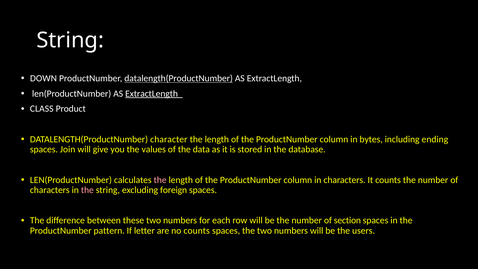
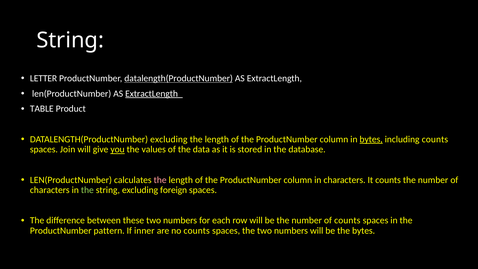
DOWN: DOWN -> LETTER (44, 78)
CLASS: CLASS -> TABLE (42, 109)
DATALENGTH(ProductNumber character: character -> excluding (169, 139)
bytes underline: none -> present (371, 139)
including ending: ending -> counts (435, 139)
you underline: none -> present (118, 149)
the colour: pink -> light green (87, 190)
of section: section -> counts (347, 220)
letter: letter -> inner (144, 231)
the users: users -> bytes (364, 231)
